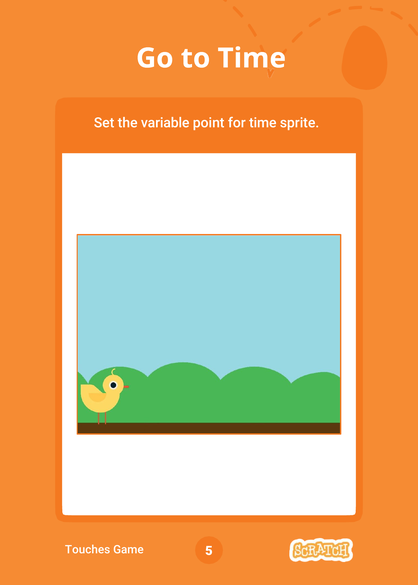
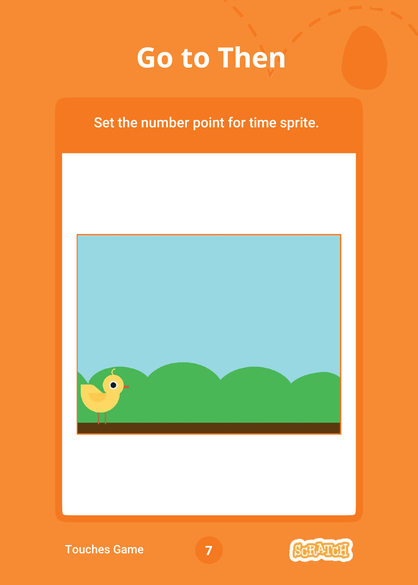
to Time: Time -> Then (252, 58)
variable: variable -> number (165, 123)
5: 5 -> 7 (209, 551)
